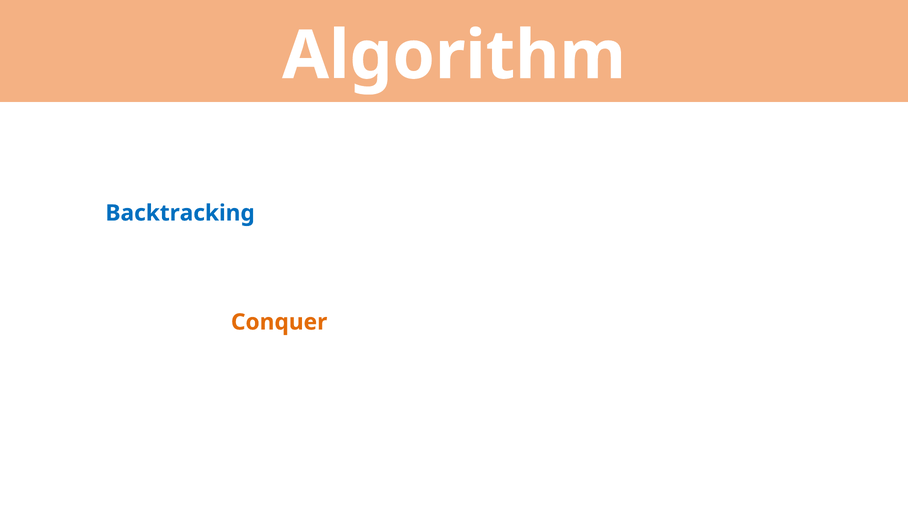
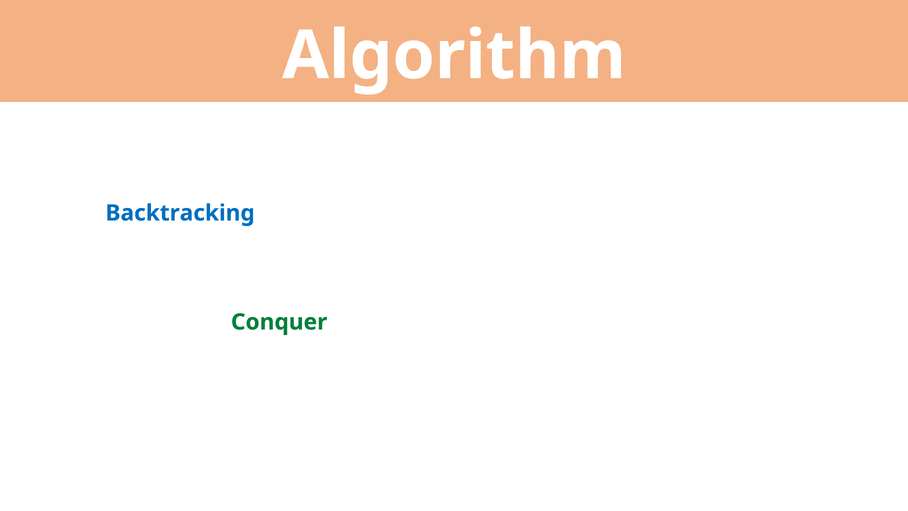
Conquer colour: orange -> green (279, 322)
